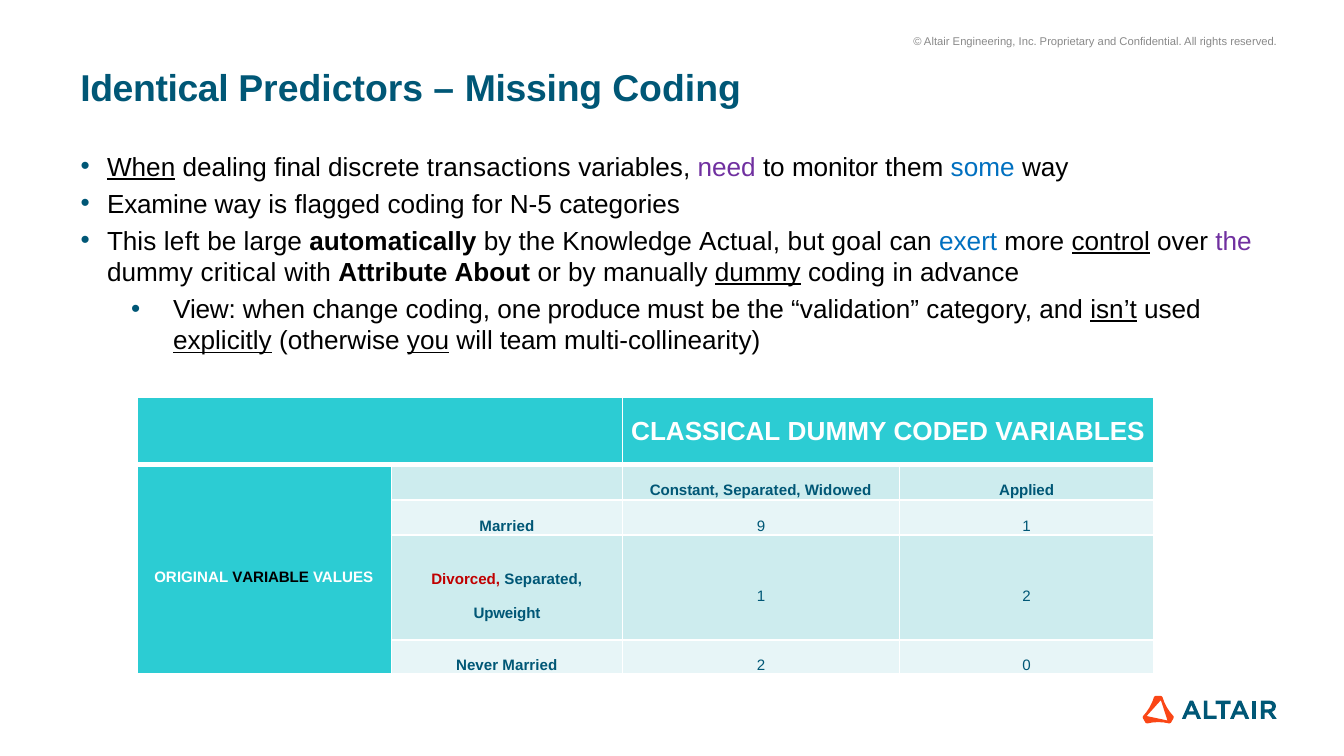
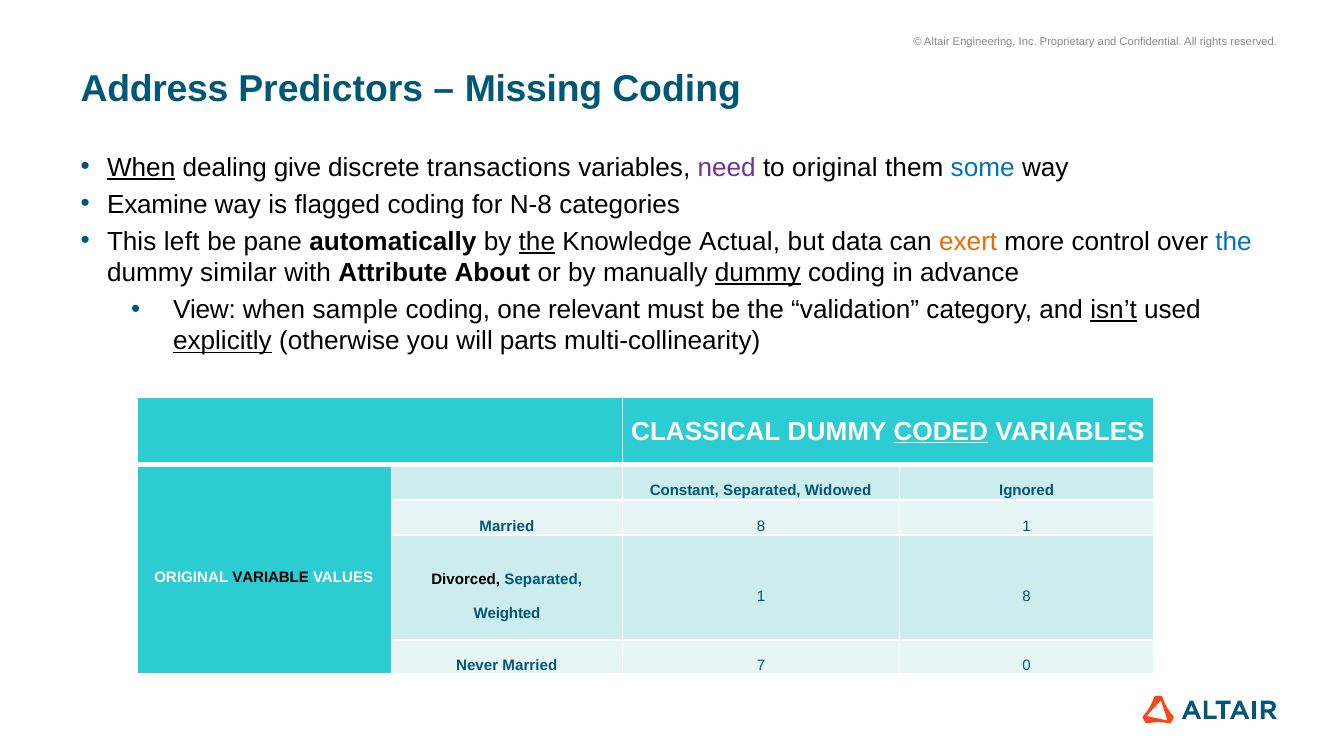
Identical: Identical -> Address (154, 89)
final: final -> give (298, 168)
to monitor: monitor -> original (835, 168)
N-5: N-5 -> N-8 (531, 205)
large: large -> pane (273, 242)
the underline: none -> present (537, 242)
goal: goal -> data (857, 242)
exert colour: blue -> orange (968, 242)
control underline: present -> none (1111, 242)
the colour: purple -> blue (1234, 242)
critical: critical -> similar (238, 273)
change: change -> sample (355, 310)
produce: produce -> relevant (594, 310)
you underline: present -> none (428, 341)
team: team -> parts (529, 341)
CODED underline: none -> present (941, 431)
Applied: Applied -> Ignored (1027, 491)
Married 9: 9 -> 8 (761, 526)
Divorced colour: red -> black (466, 580)
1 2: 2 -> 8 (1027, 596)
Upweight: Upweight -> Weighted (507, 613)
Married 2: 2 -> 7 (761, 666)
